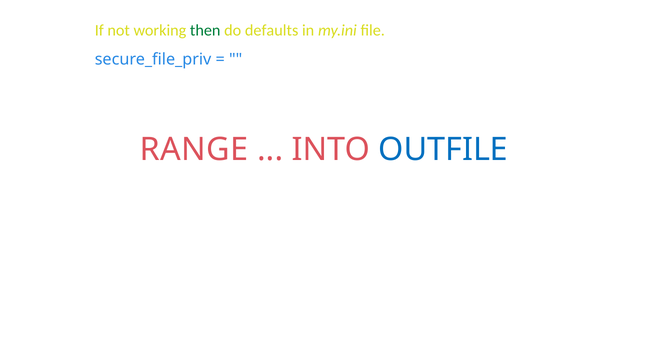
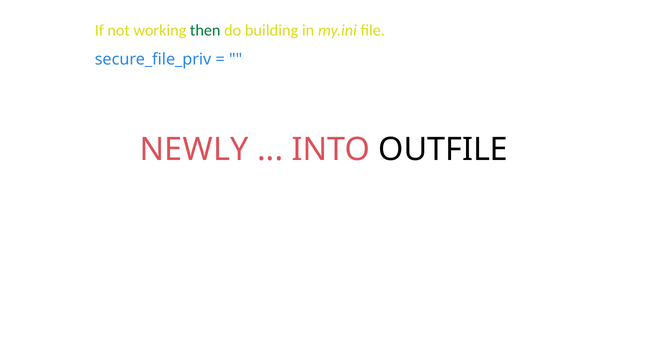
defaults: defaults -> building (272, 31)
RANGE: RANGE -> NEWLY (194, 150)
OUTFILE colour: blue -> black (443, 150)
